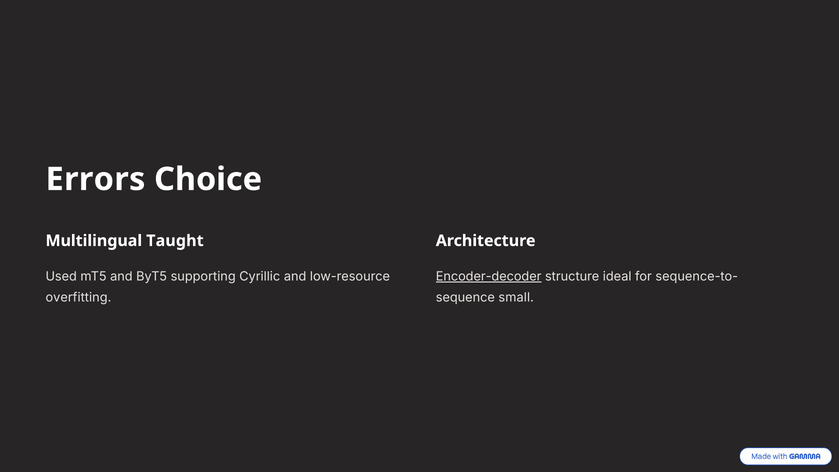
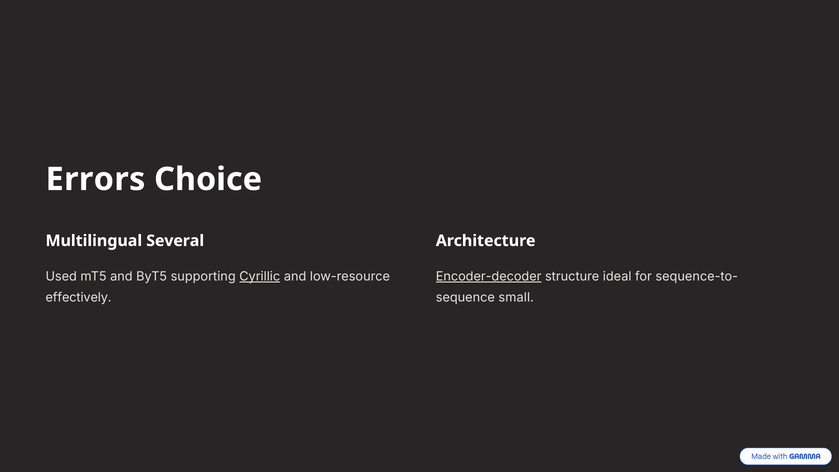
Taught: Taught -> Several (175, 241)
Cyrillic underline: none -> present (260, 277)
overfitting: overfitting -> effectively (79, 297)
